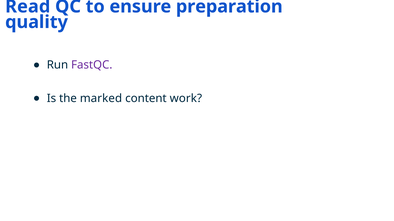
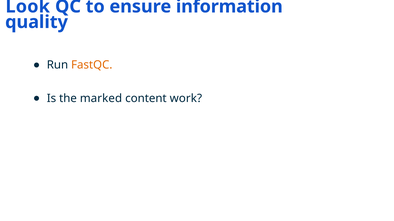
Read: Read -> Look (28, 7)
preparation: preparation -> information (229, 7)
FastQC colour: purple -> orange (92, 65)
